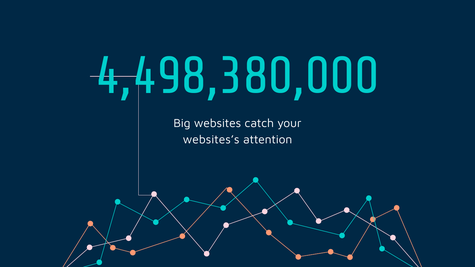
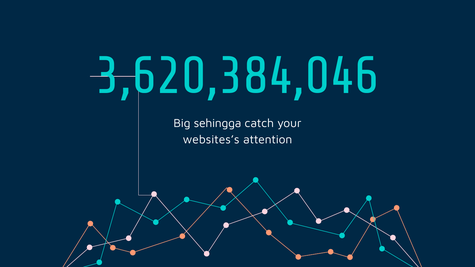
4,498,380,000: 4,498,380,000 -> 3,620,384,046 (237, 76)
websites: websites -> sehingga (218, 123)
